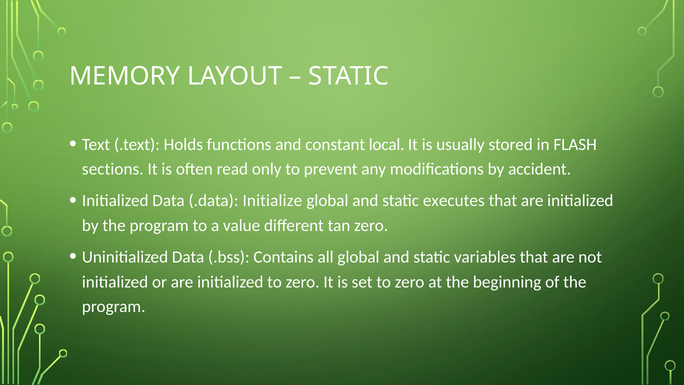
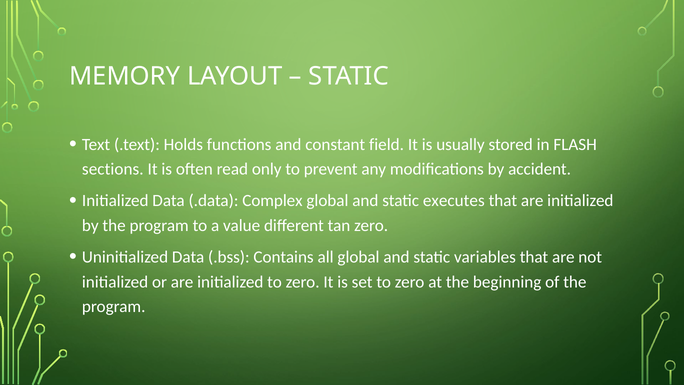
local: local -> field (387, 144)
Initialize: Initialize -> Complex (272, 201)
